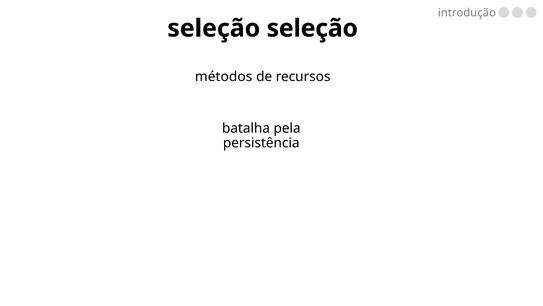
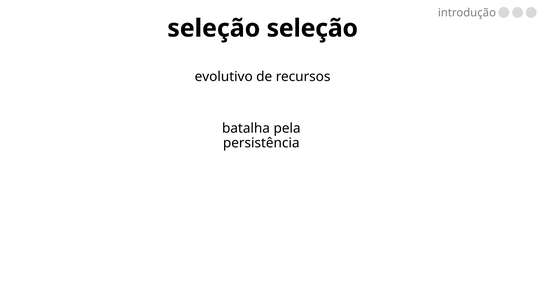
métodos: métodos -> evolutivo (224, 76)
